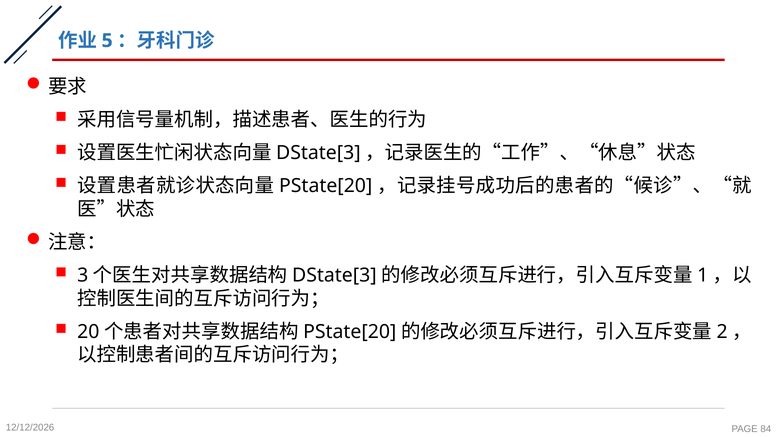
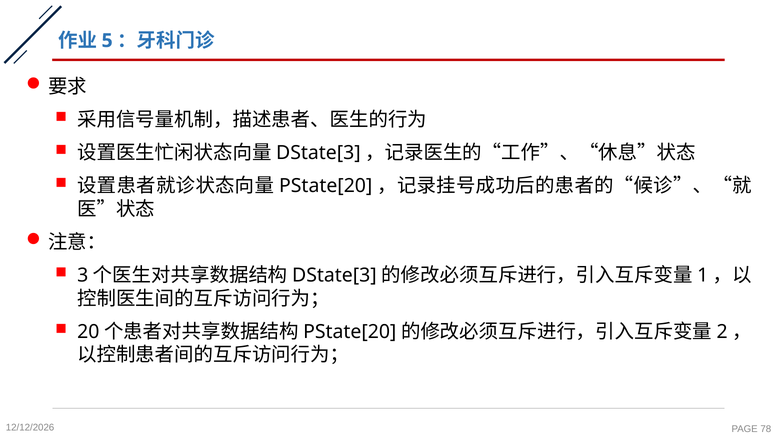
84: 84 -> 78 (766, 429)
